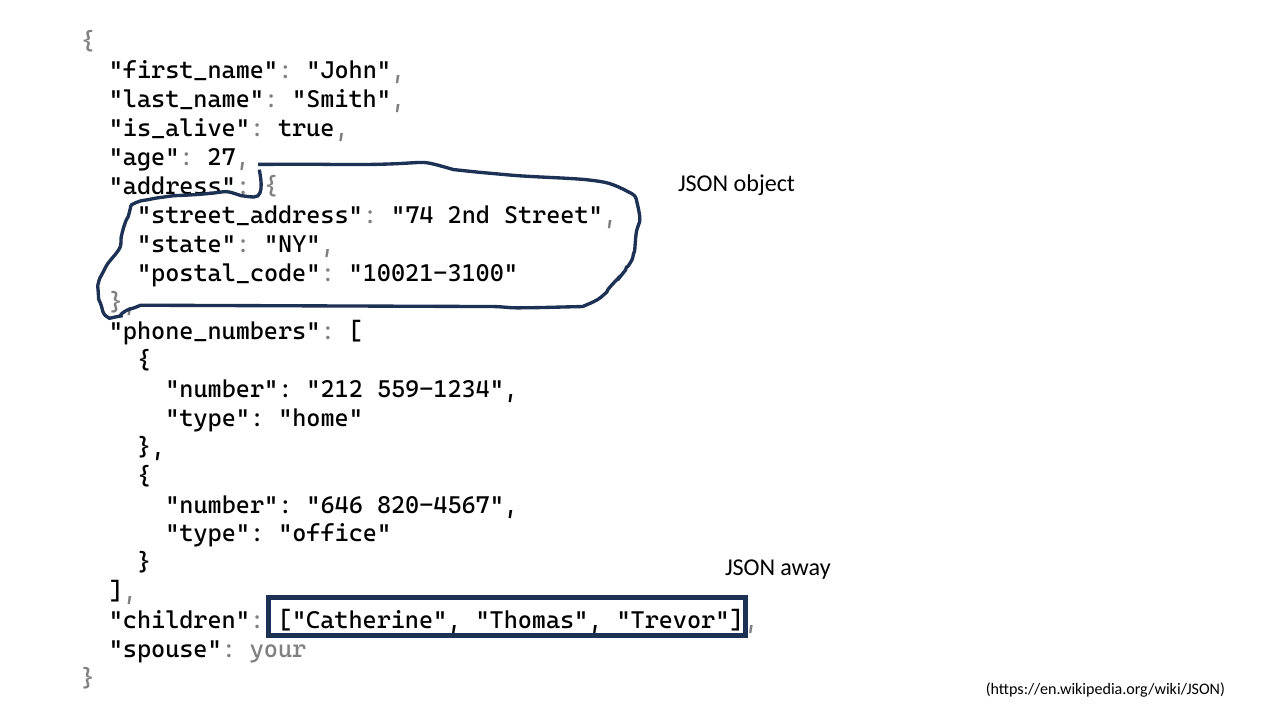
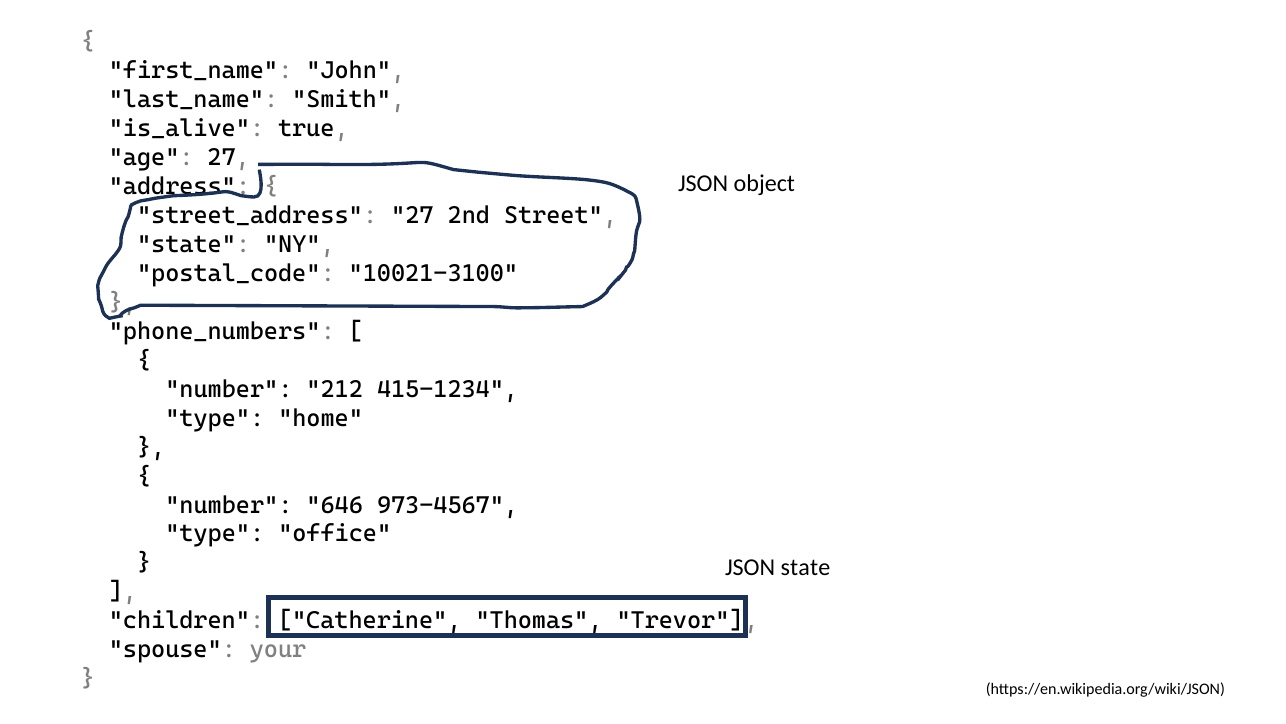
street_address 74: 74 -> 27 (412, 215)
559-1234: 559-1234 -> 415-1234 (448, 389)
820-4567: 820-4567 -> 973-4567 (448, 505)
JSON away: away -> state (805, 567)
